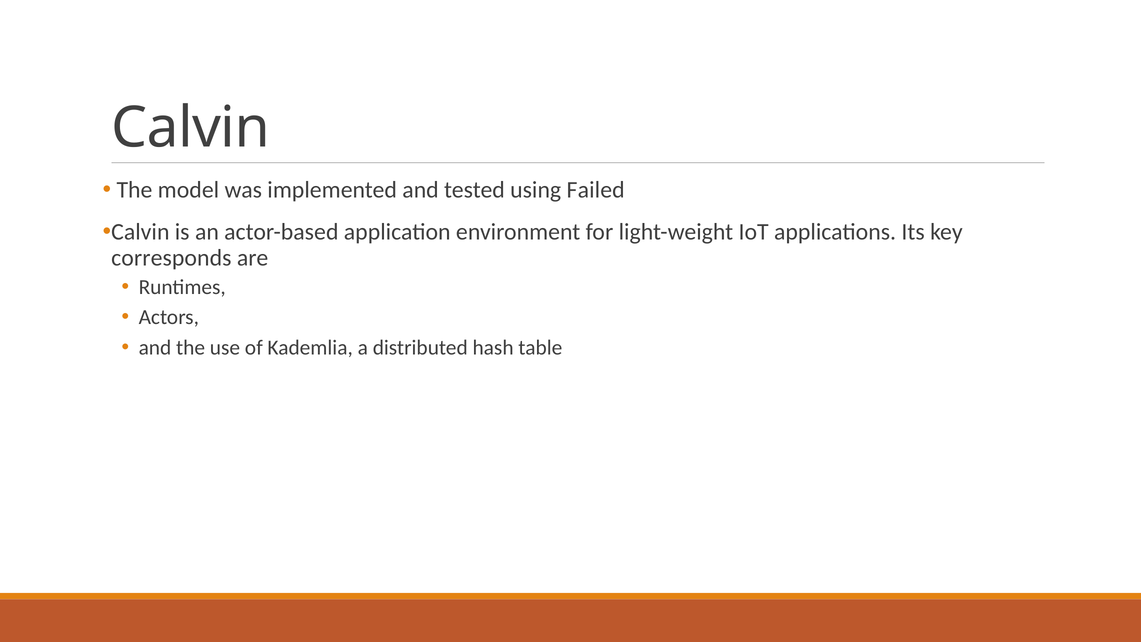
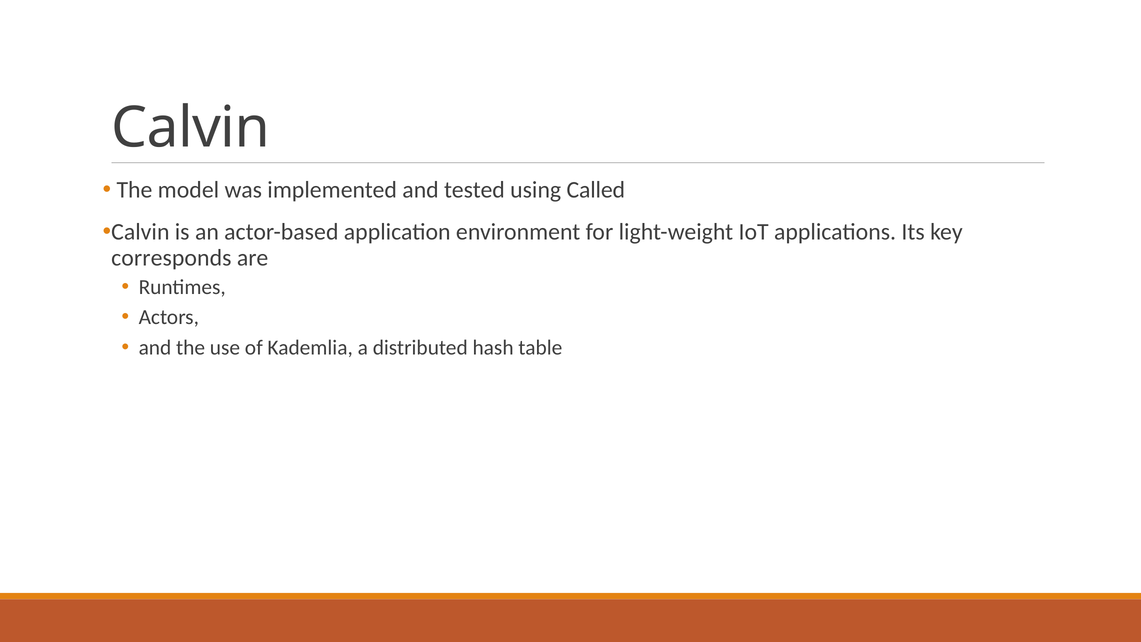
Failed: Failed -> Called (596, 190)
